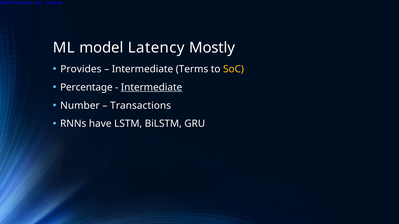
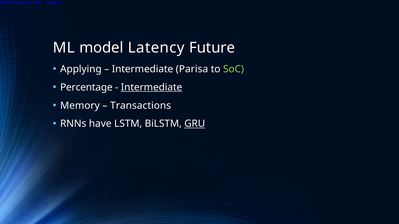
Mostly: Mostly -> Future (212, 48)
Provides: Provides -> Applying (81, 69)
Terms: Terms -> Parisa (192, 69)
SoC colour: yellow -> light green (233, 69)
Number: Number -> Memory (80, 106)
GRU underline: none -> present (195, 124)
